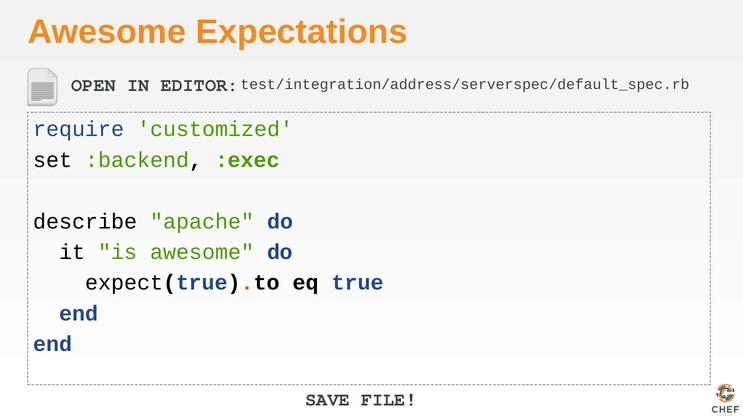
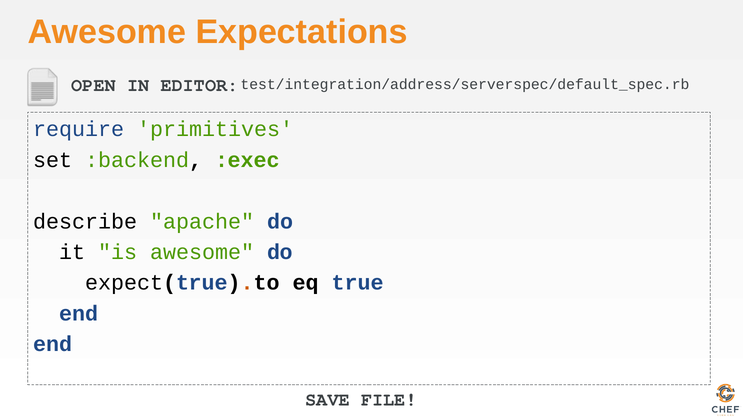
customized: customized -> primitives (215, 129)
